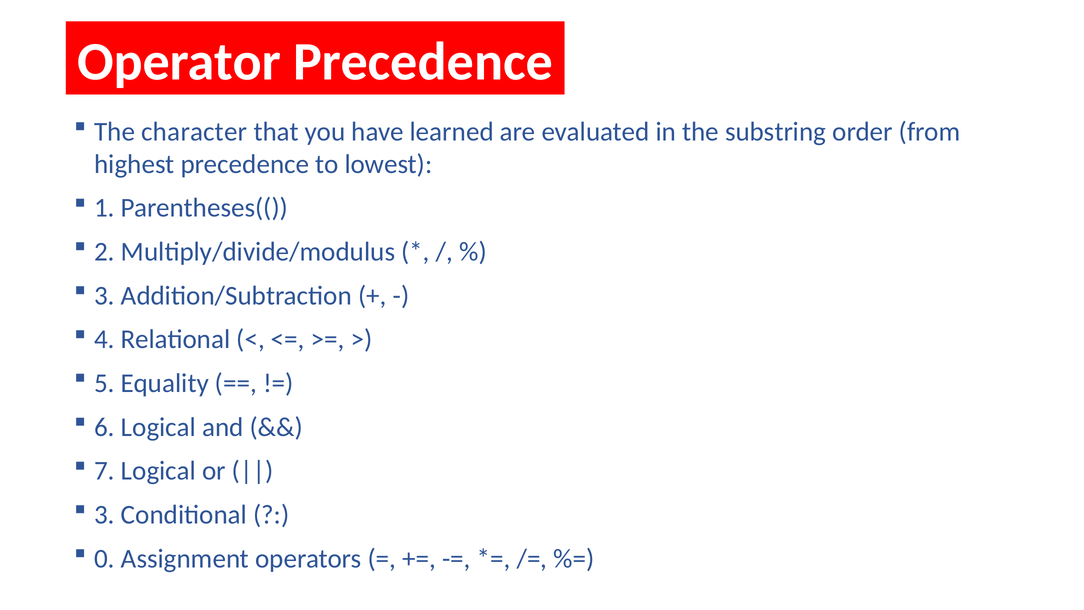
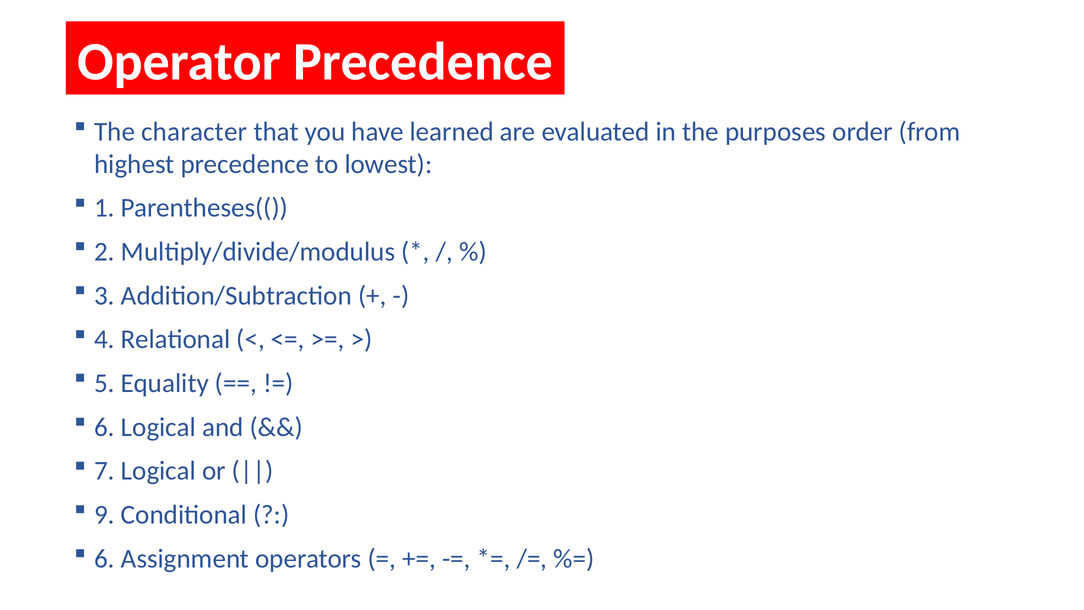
substring: substring -> purposes (776, 132)
3: 3 -> 9 (105, 515)
0: 0 -> 6 (105, 558)
